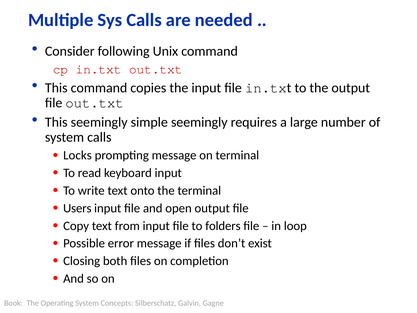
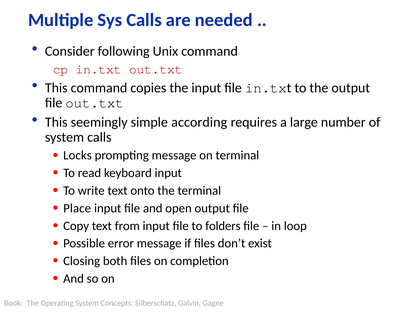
simple seemingly: seemingly -> according (199, 122)
Users: Users -> Place (77, 208)
